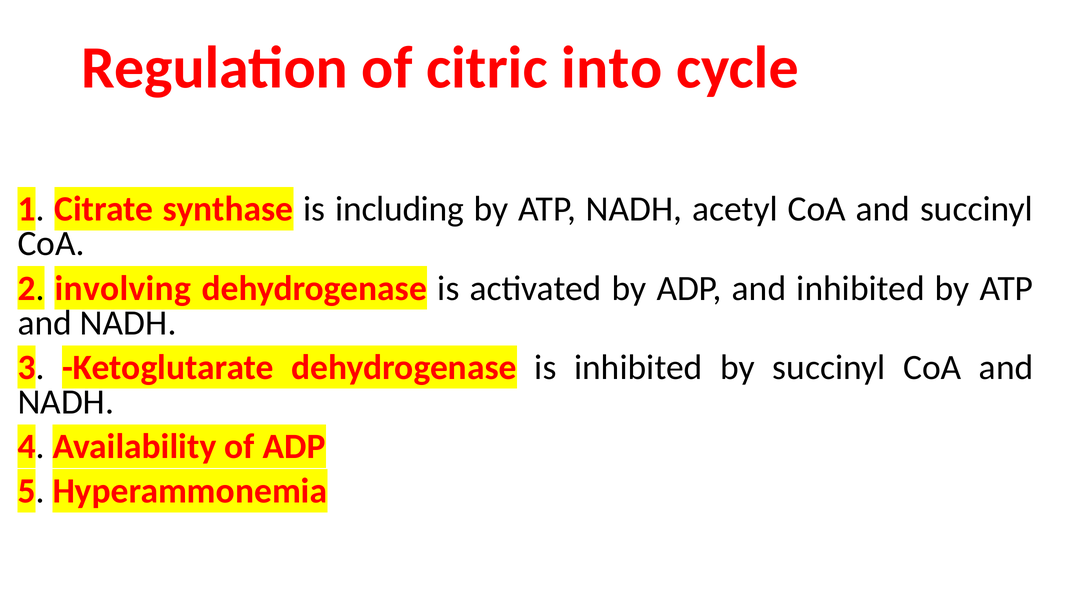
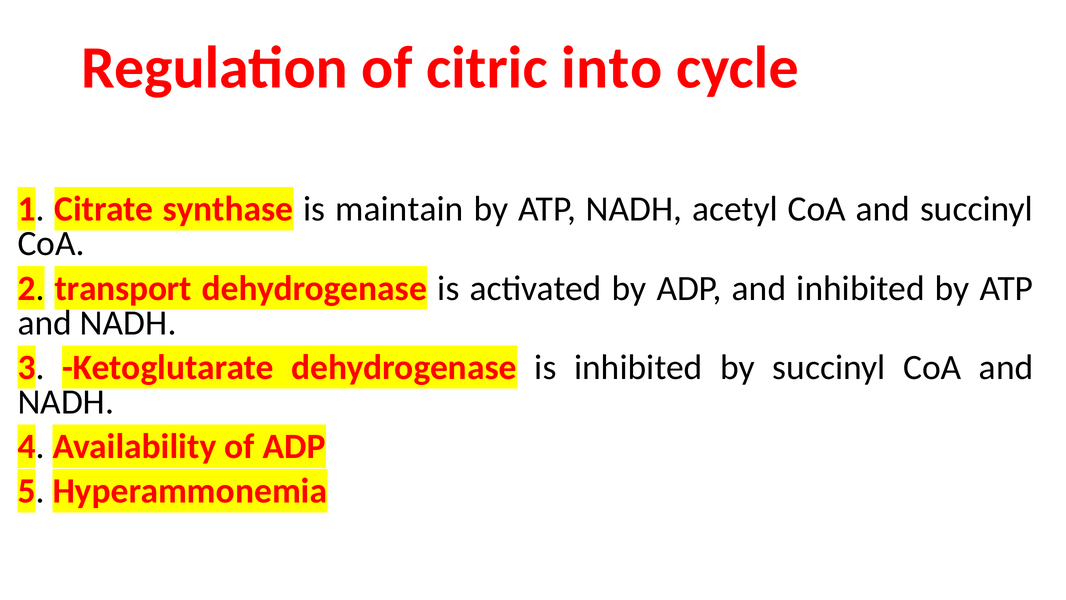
including: including -> maintain (399, 209)
involving: involving -> transport (123, 288)
